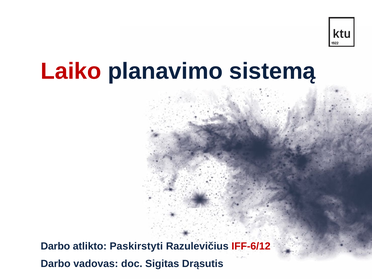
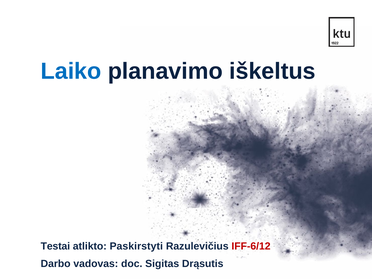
Laiko colour: red -> blue (71, 71)
sistemą: sistemą -> iškeltus (272, 71)
Darbo: Darbo -> Testai (55, 246)
